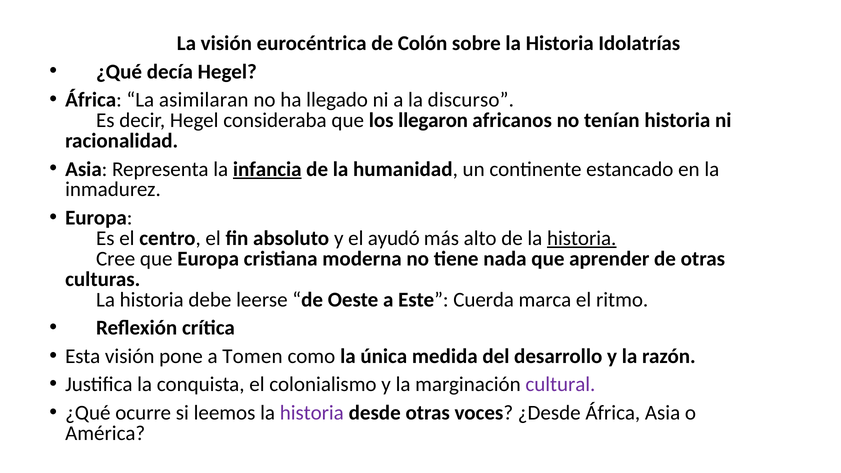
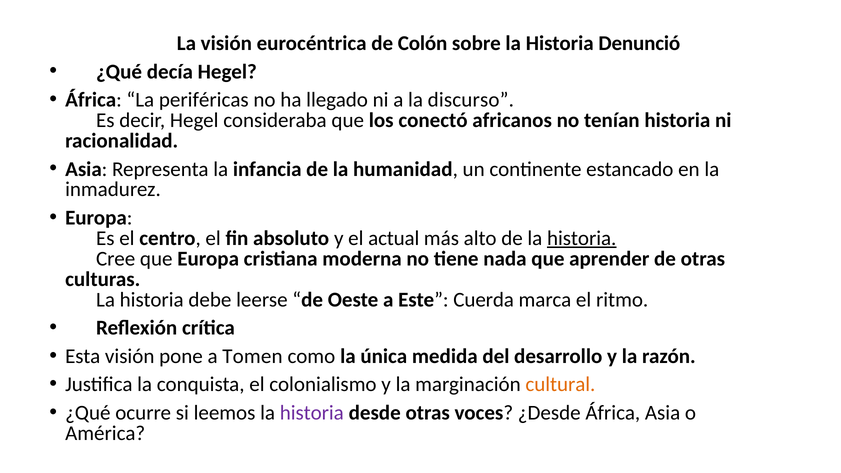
Idolatrías: Idolatrías -> Denunció (639, 43)
asimilaran: asimilaran -> periféricas (204, 100)
llegaron: llegaron -> conectó (433, 120)
infancia underline: present -> none (267, 169)
ayudó: ayudó -> actual (394, 238)
cultural colour: purple -> orange (560, 385)
